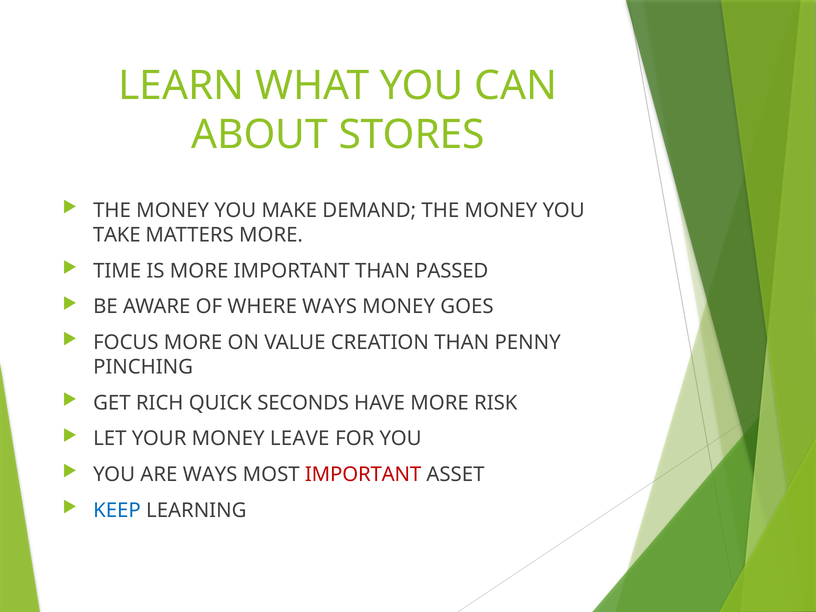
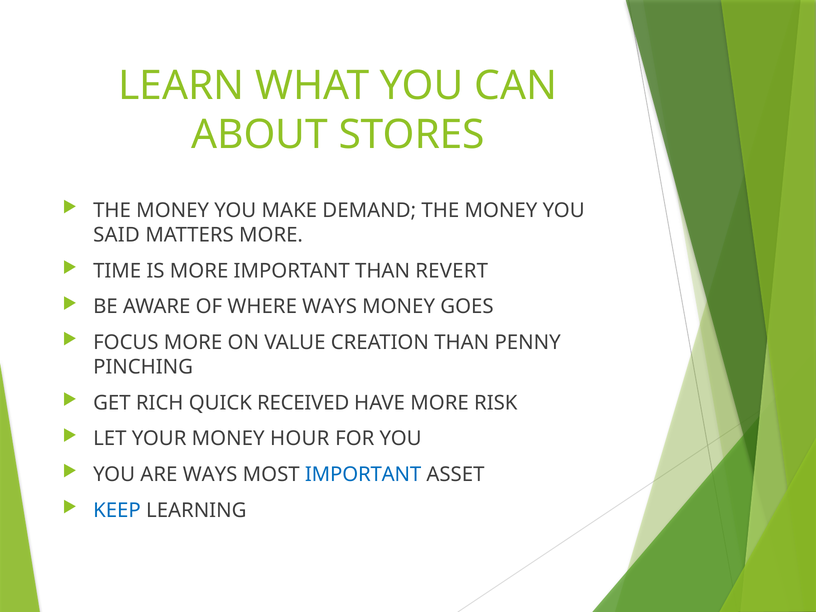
TAKE: TAKE -> SAID (117, 235)
PASSED: PASSED -> REVERT (452, 271)
SECONDS: SECONDS -> RECEIVED (303, 403)
LEAVE: LEAVE -> HOUR (300, 439)
IMPORTANT colour: red -> blue (363, 474)
